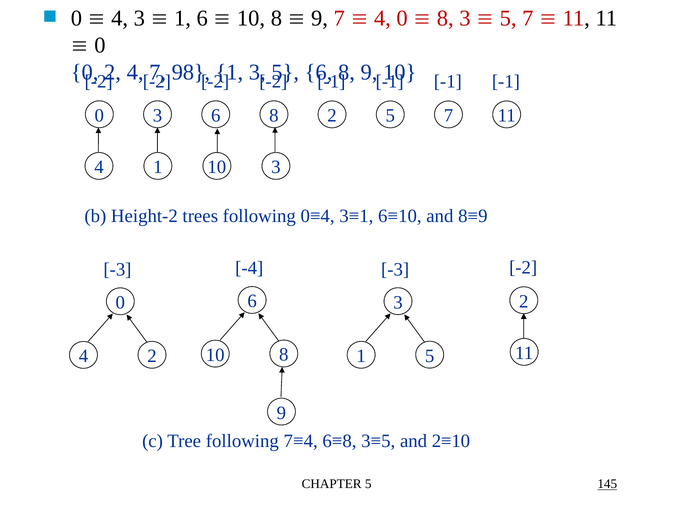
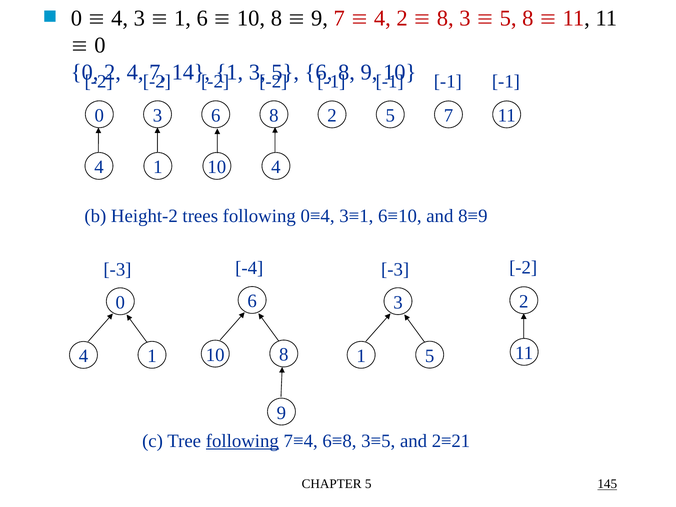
4 0: 0 -> 2 (402, 18)
7: 7 -> 8 (528, 18)
98: 98 -> 14 (191, 73)
10 3: 3 -> 4 (276, 167)
2: 2 -> 1 (152, 356)
following underline: none -> present (242, 441)
2≡10: 2≡10 -> 2≡21 (451, 441)
